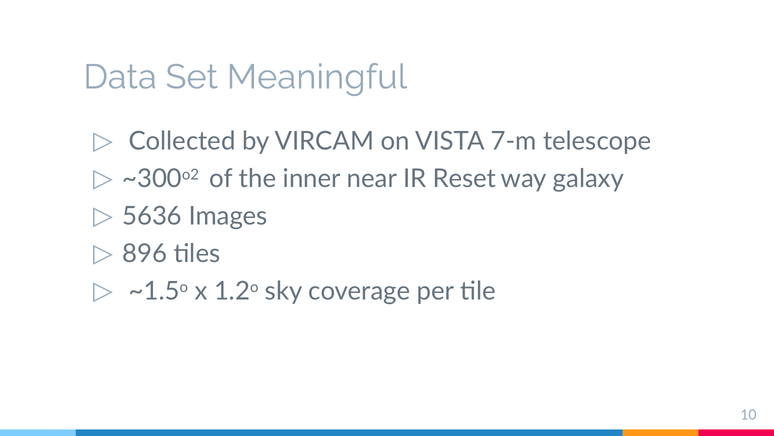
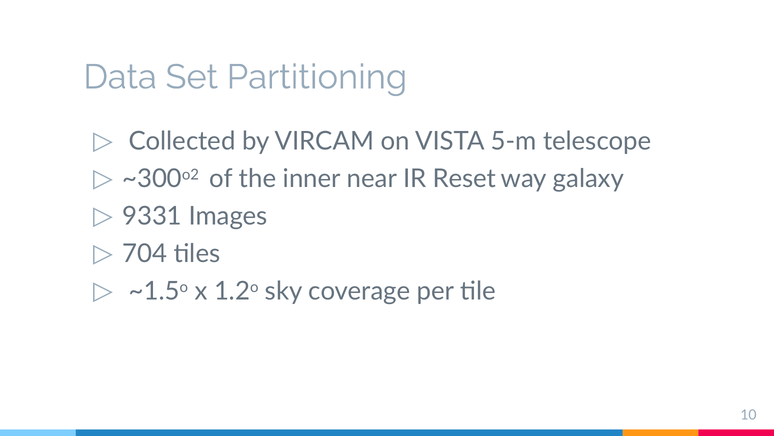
Meaningful: Meaningful -> Partitioning (317, 77)
7-m: 7-m -> 5-m (514, 141)
5636: 5636 -> 9331 (152, 216)
896: 896 -> 704 (145, 253)
